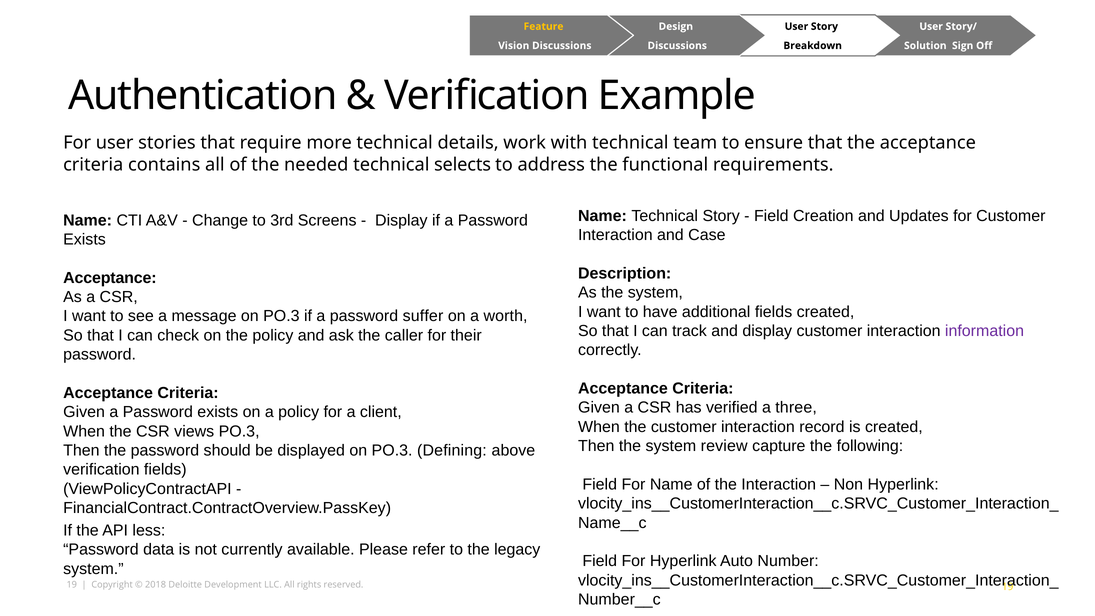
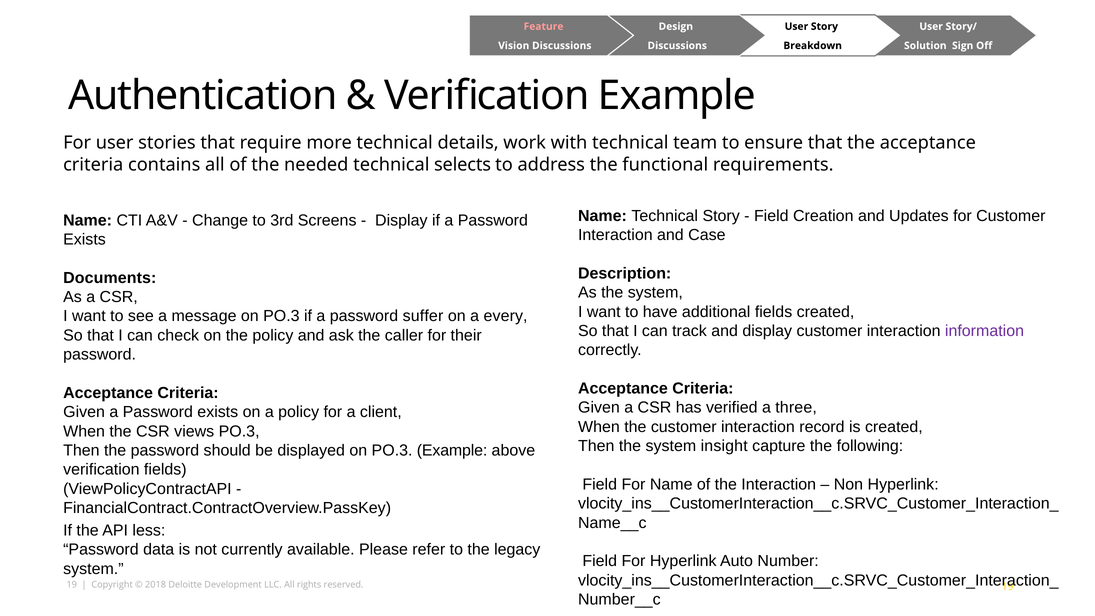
Feature colour: yellow -> pink (543, 26)
Acceptance: Acceptance -> Documents (110, 278)
worth: worth -> every (506, 316)
review: review -> insight (724, 446)
PO.3 Defining: Defining -> Example (452, 450)
